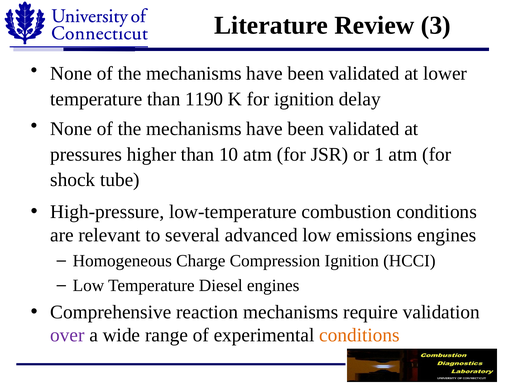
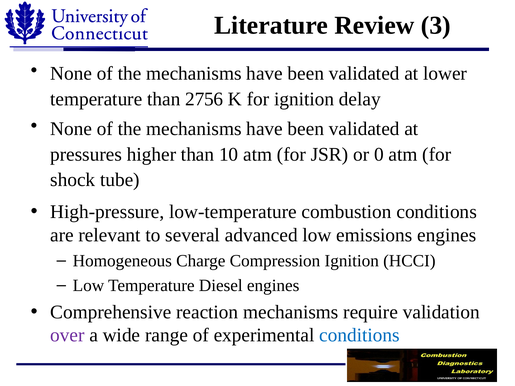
1190: 1190 -> 2756 (204, 99)
1: 1 -> 0 (379, 154)
conditions colour: orange -> blue (359, 335)
